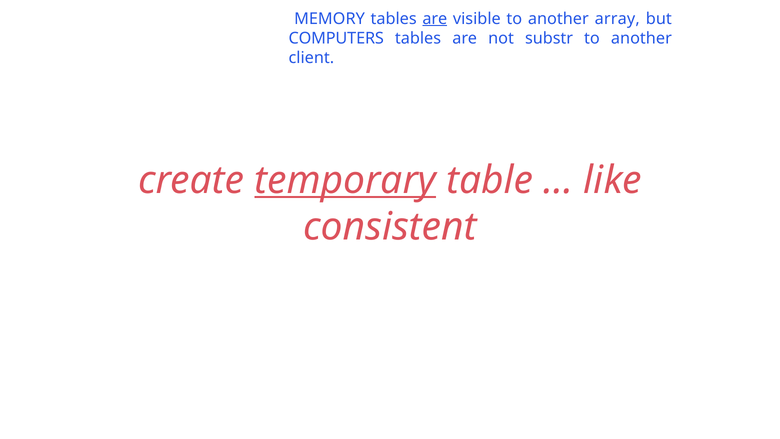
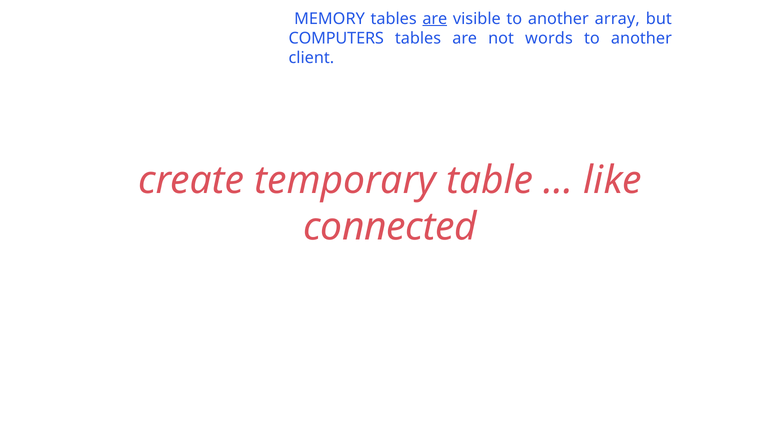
substr: substr -> words (549, 38)
temporary underline: present -> none (345, 180)
consistent: consistent -> connected (390, 227)
